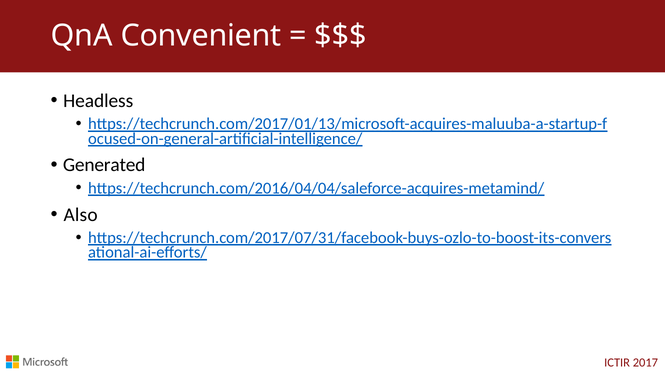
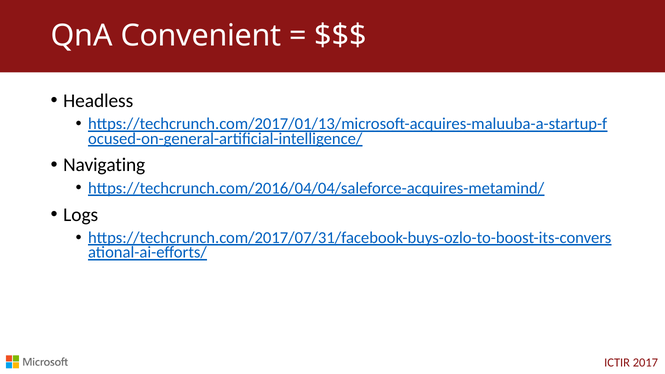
Generated: Generated -> Navigating (104, 165)
Also: Also -> Logs (81, 215)
